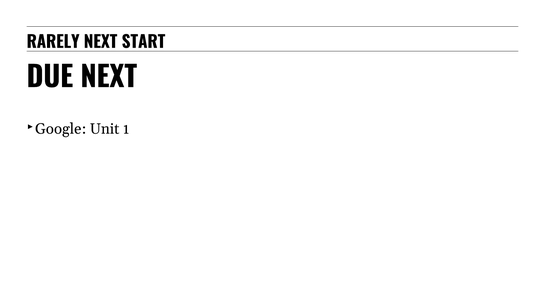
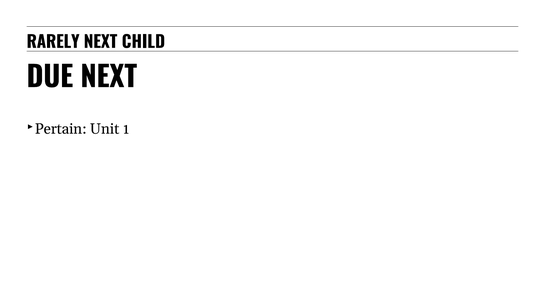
START: START -> CHILD (143, 42)
Google: Google -> Pertain (61, 129)
